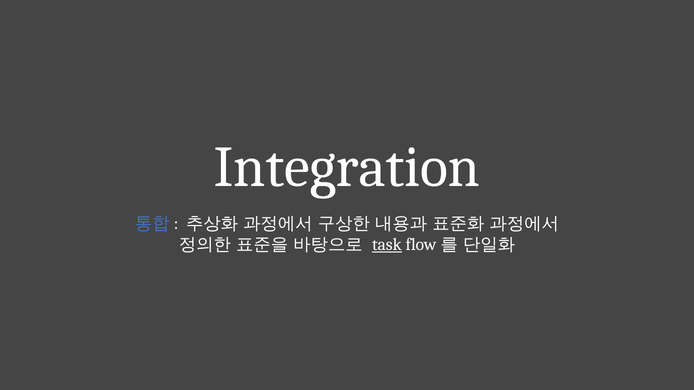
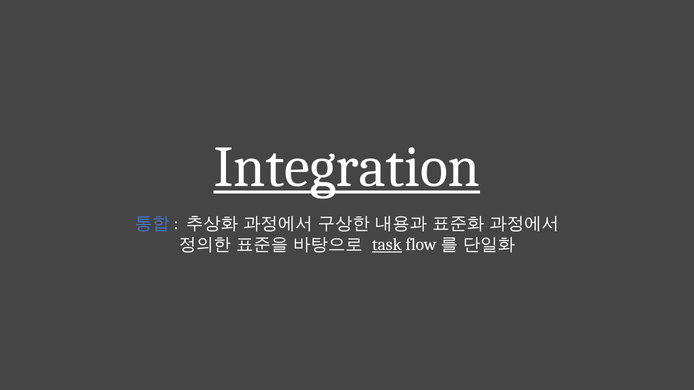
Integration underline: none -> present (347, 167)
